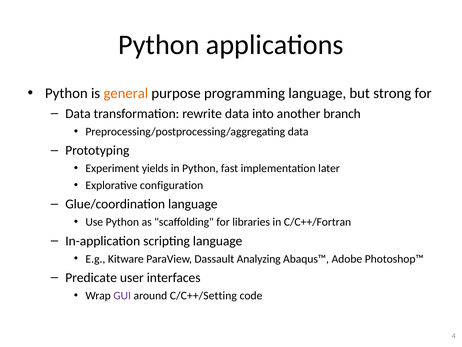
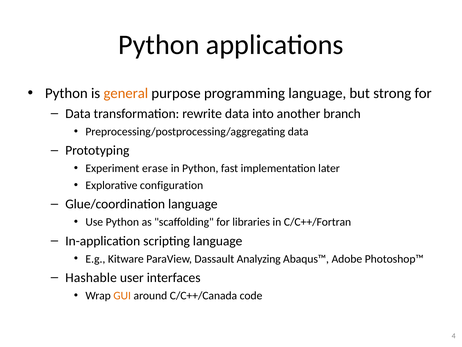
yields: yields -> erase (155, 168)
Predicate: Predicate -> Hashable (91, 277)
GUI colour: purple -> orange (122, 295)
C/C++/Setting: C/C++/Setting -> C/C++/Canada (203, 295)
